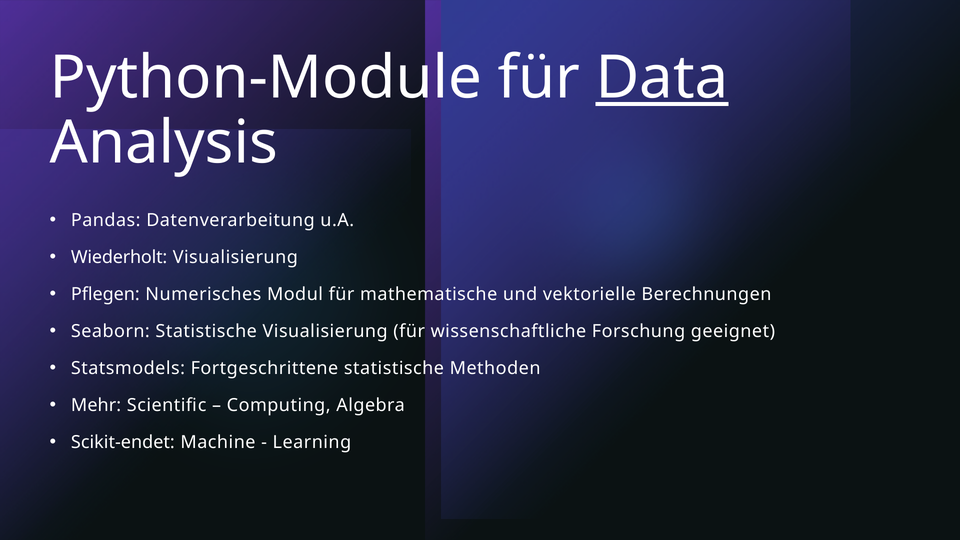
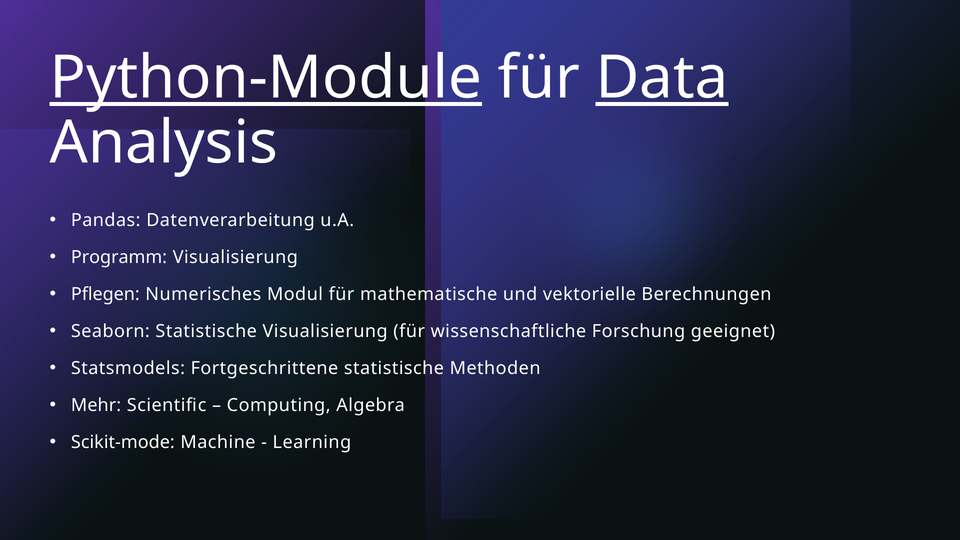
Python-Module underline: none -> present (266, 78)
Wiederholt: Wiederholt -> Programm (119, 257)
Scikit-endet: Scikit-endet -> Scikit-mode (123, 442)
